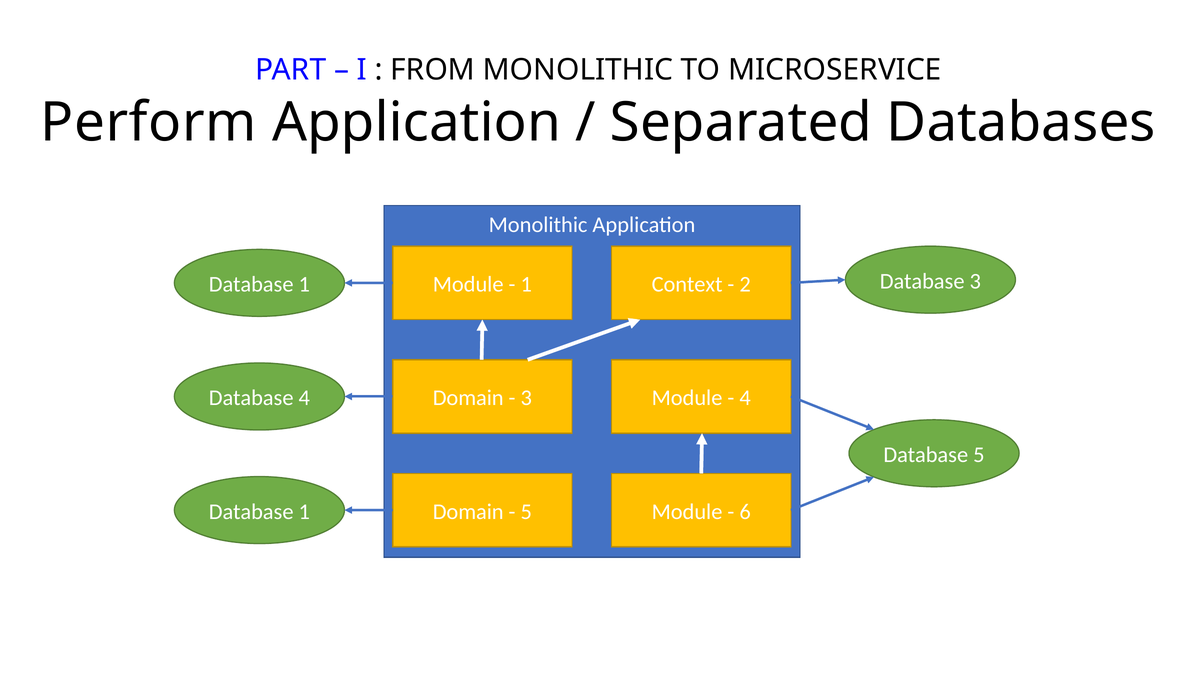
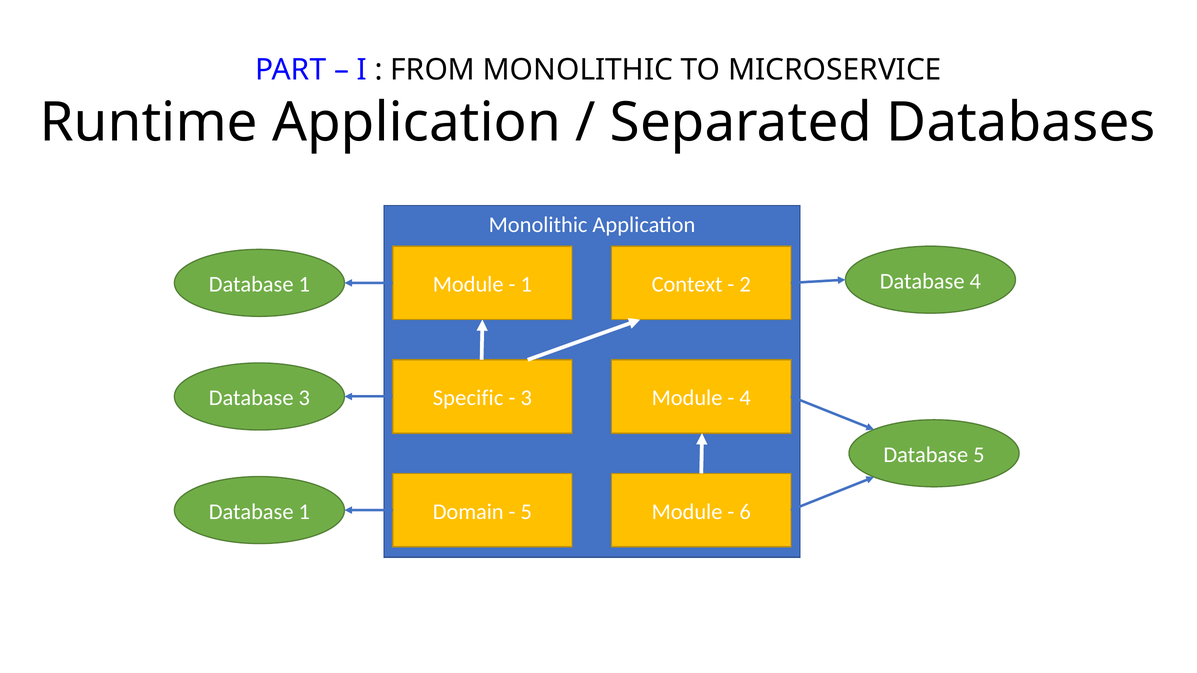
Perform: Perform -> Runtime (149, 123)
Database 3: 3 -> 4 (975, 281)
Database 4: 4 -> 3 (304, 398)
Domain: Domain -> Specific (468, 398)
